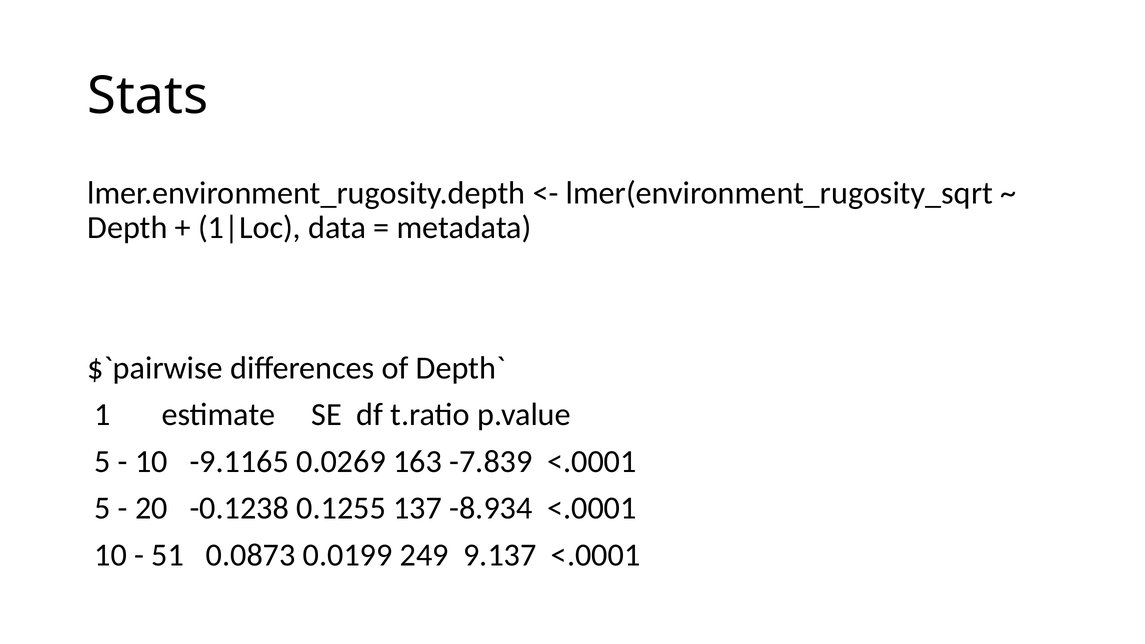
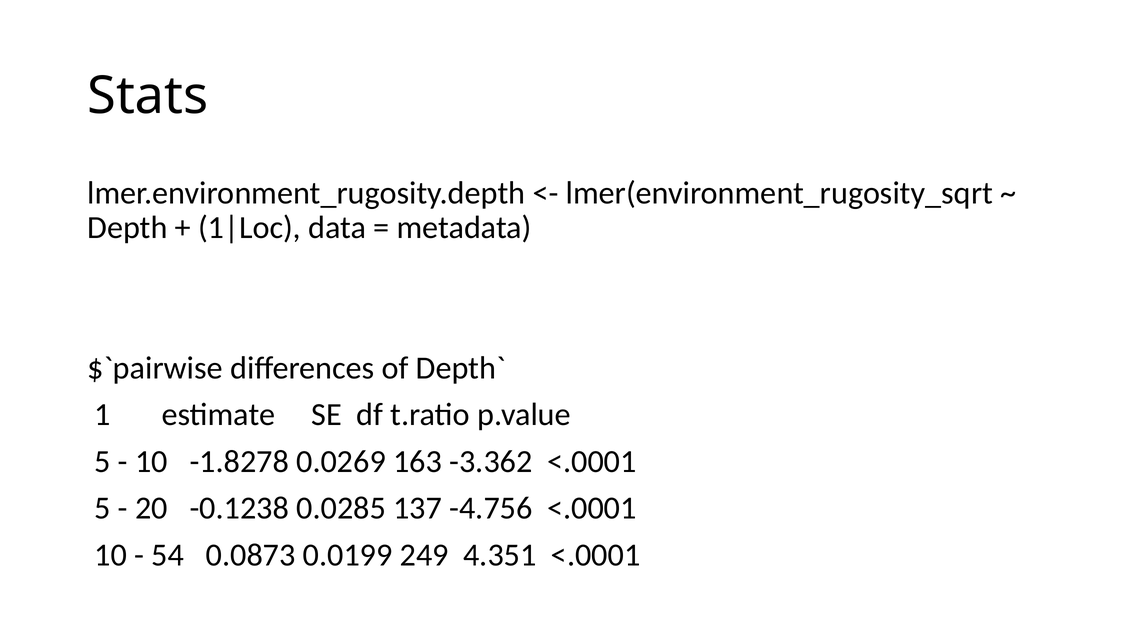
-9.1165: -9.1165 -> -1.8278 (239, 462)
-7.839: -7.839 -> -3.362 (491, 462)
0.1255: 0.1255 -> 0.0285 (341, 508)
-8.934: -8.934 -> -4.756 (491, 508)
51: 51 -> 54 (168, 555)
9.137: 9.137 -> 4.351 (500, 555)
